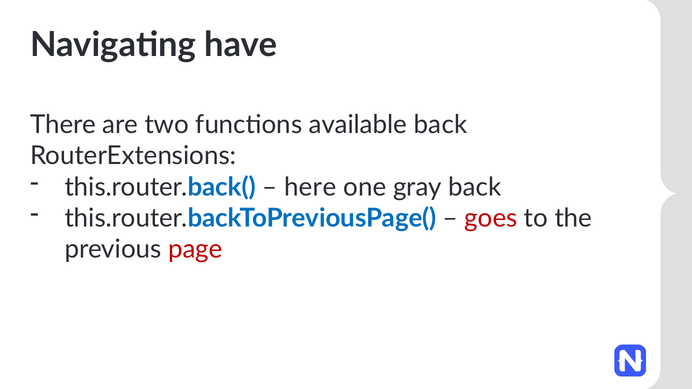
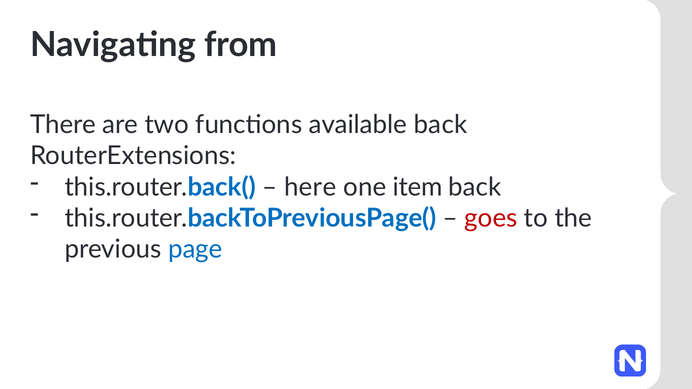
have: have -> from (241, 45)
gray: gray -> item (417, 187)
page colour: red -> blue (195, 249)
